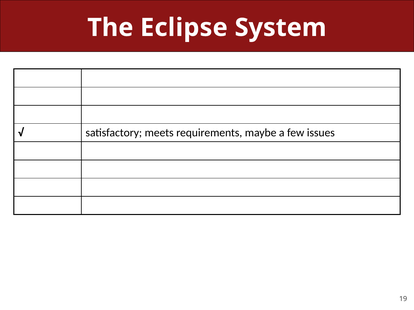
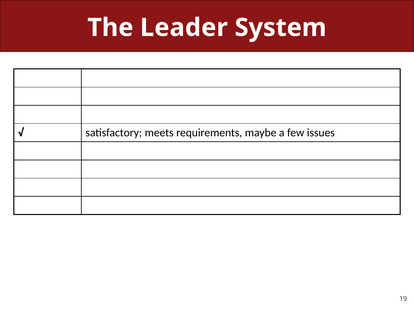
Eclipse: Eclipse -> Leader (184, 28)
